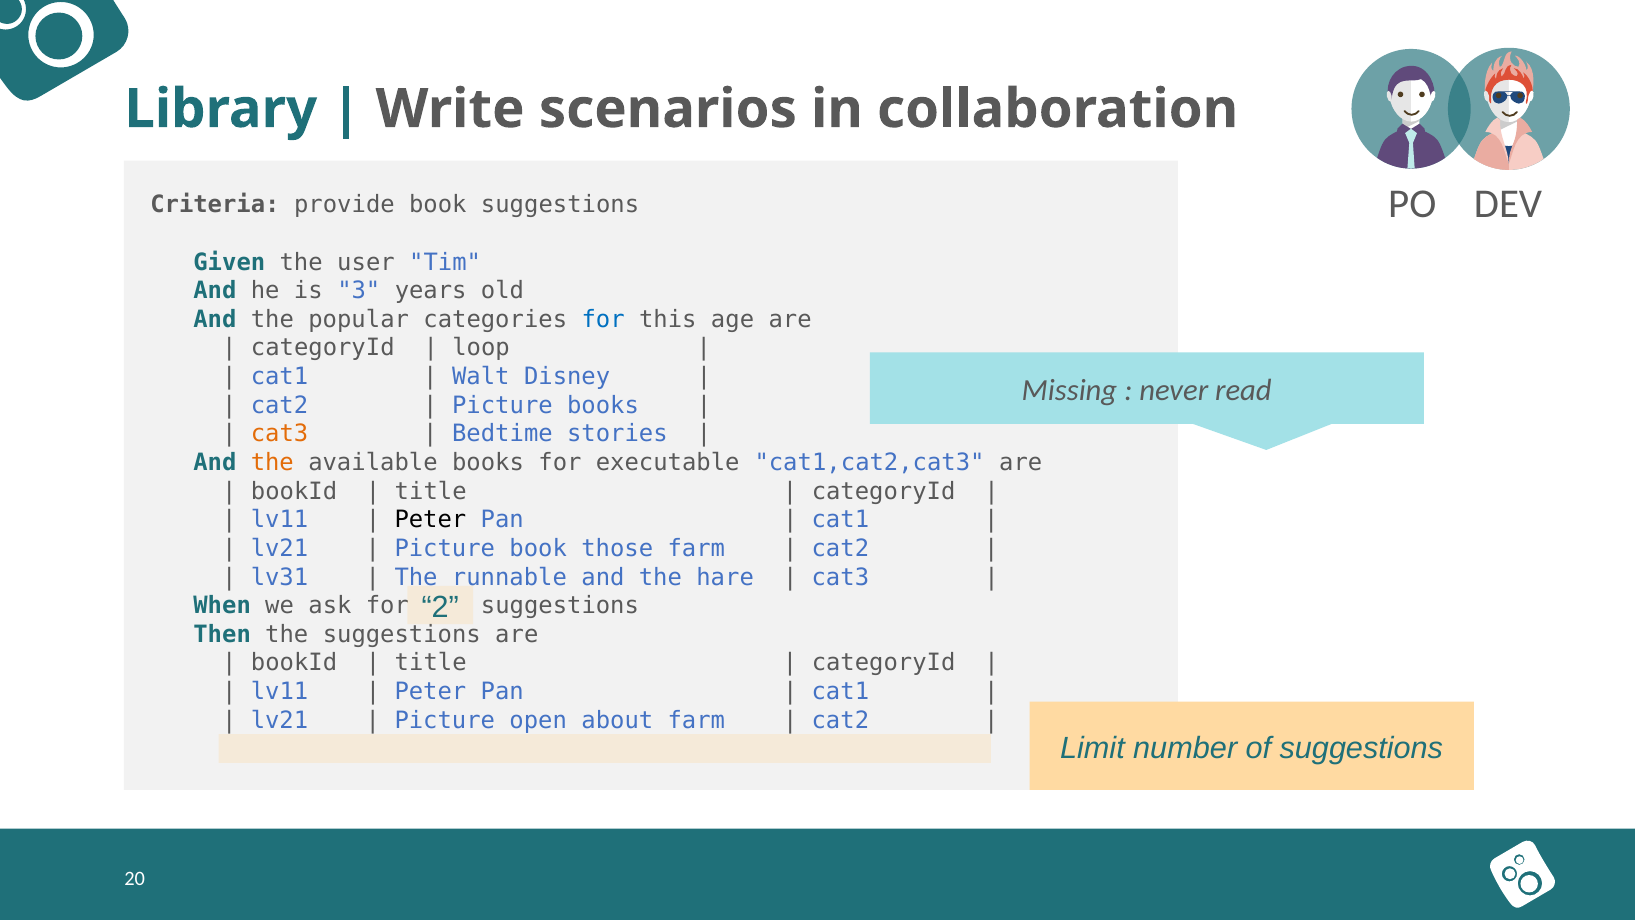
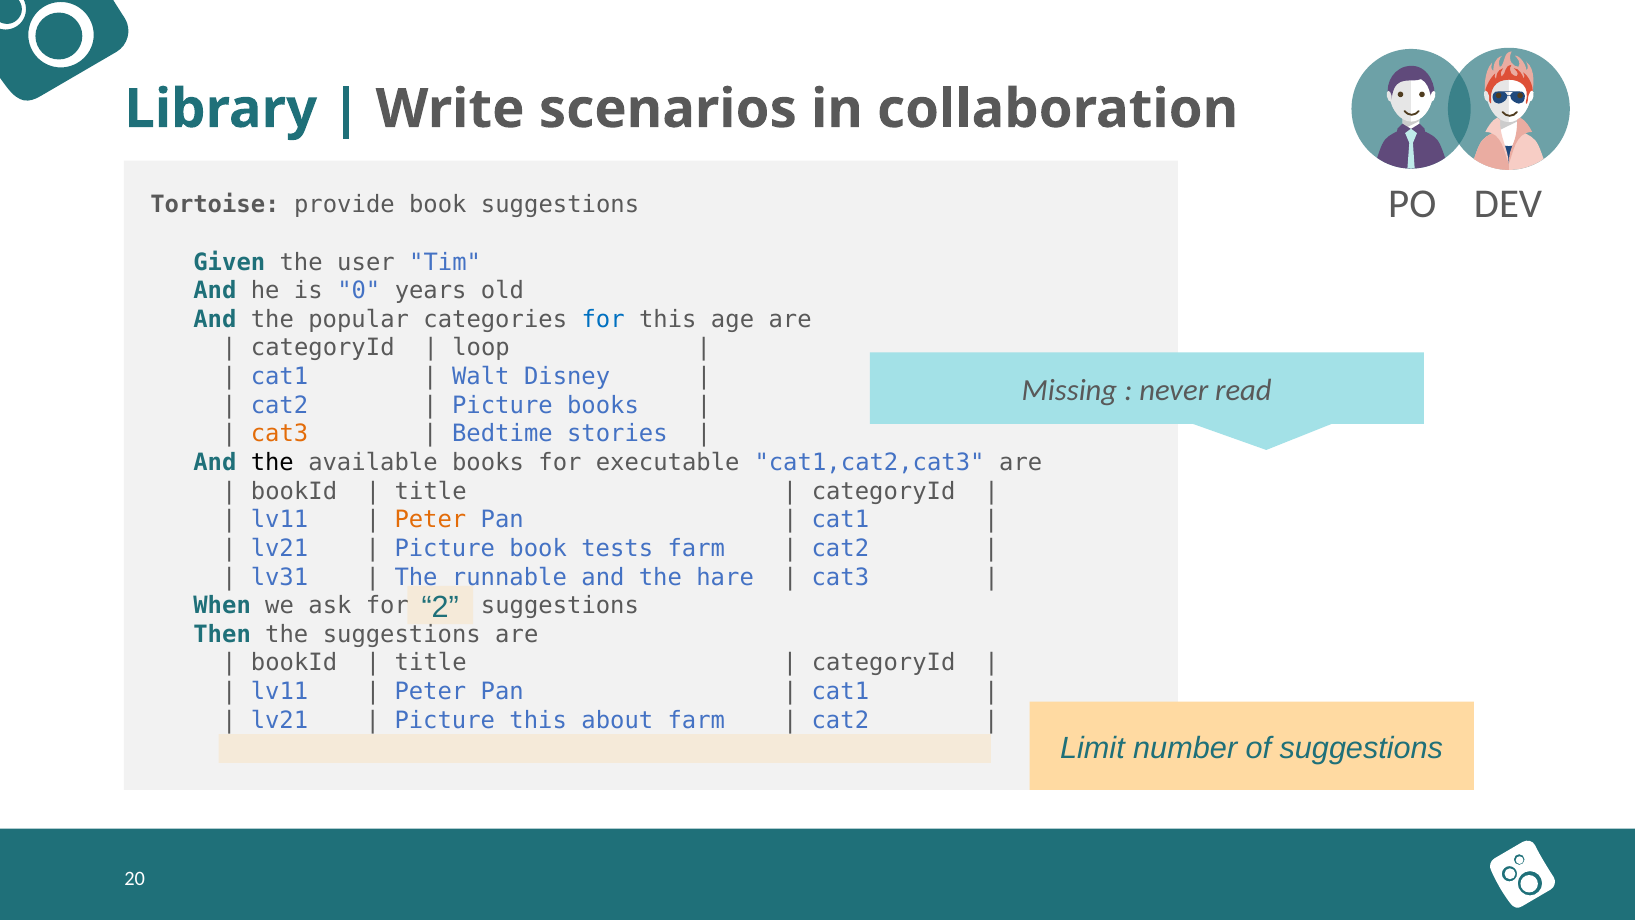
Criteria: Criteria -> Tortoise (215, 205)
3: 3 -> 0 (359, 291)
the colour: orange -> black (272, 462)
Peter colour: black -> orange (430, 520)
those: those -> tests (617, 548)
Picture open: open -> this (538, 720)
